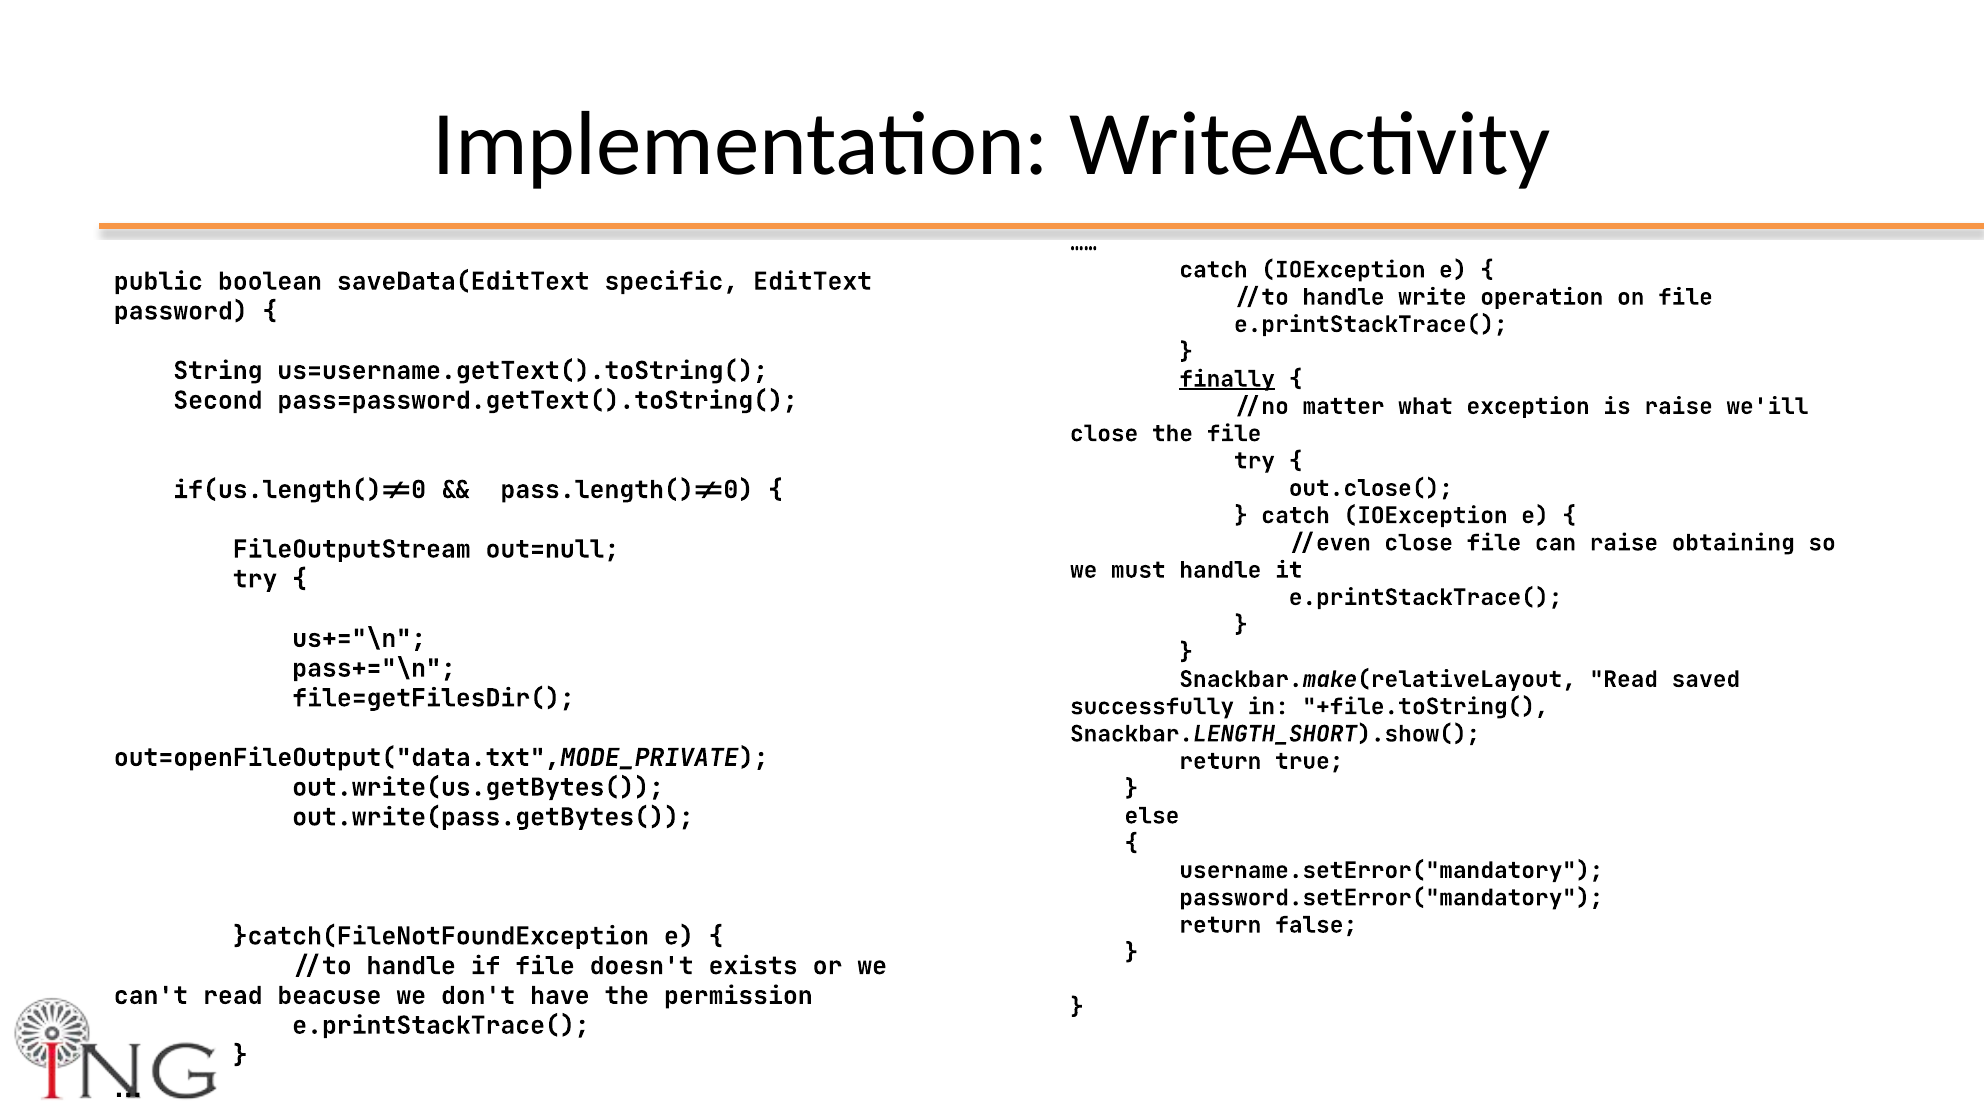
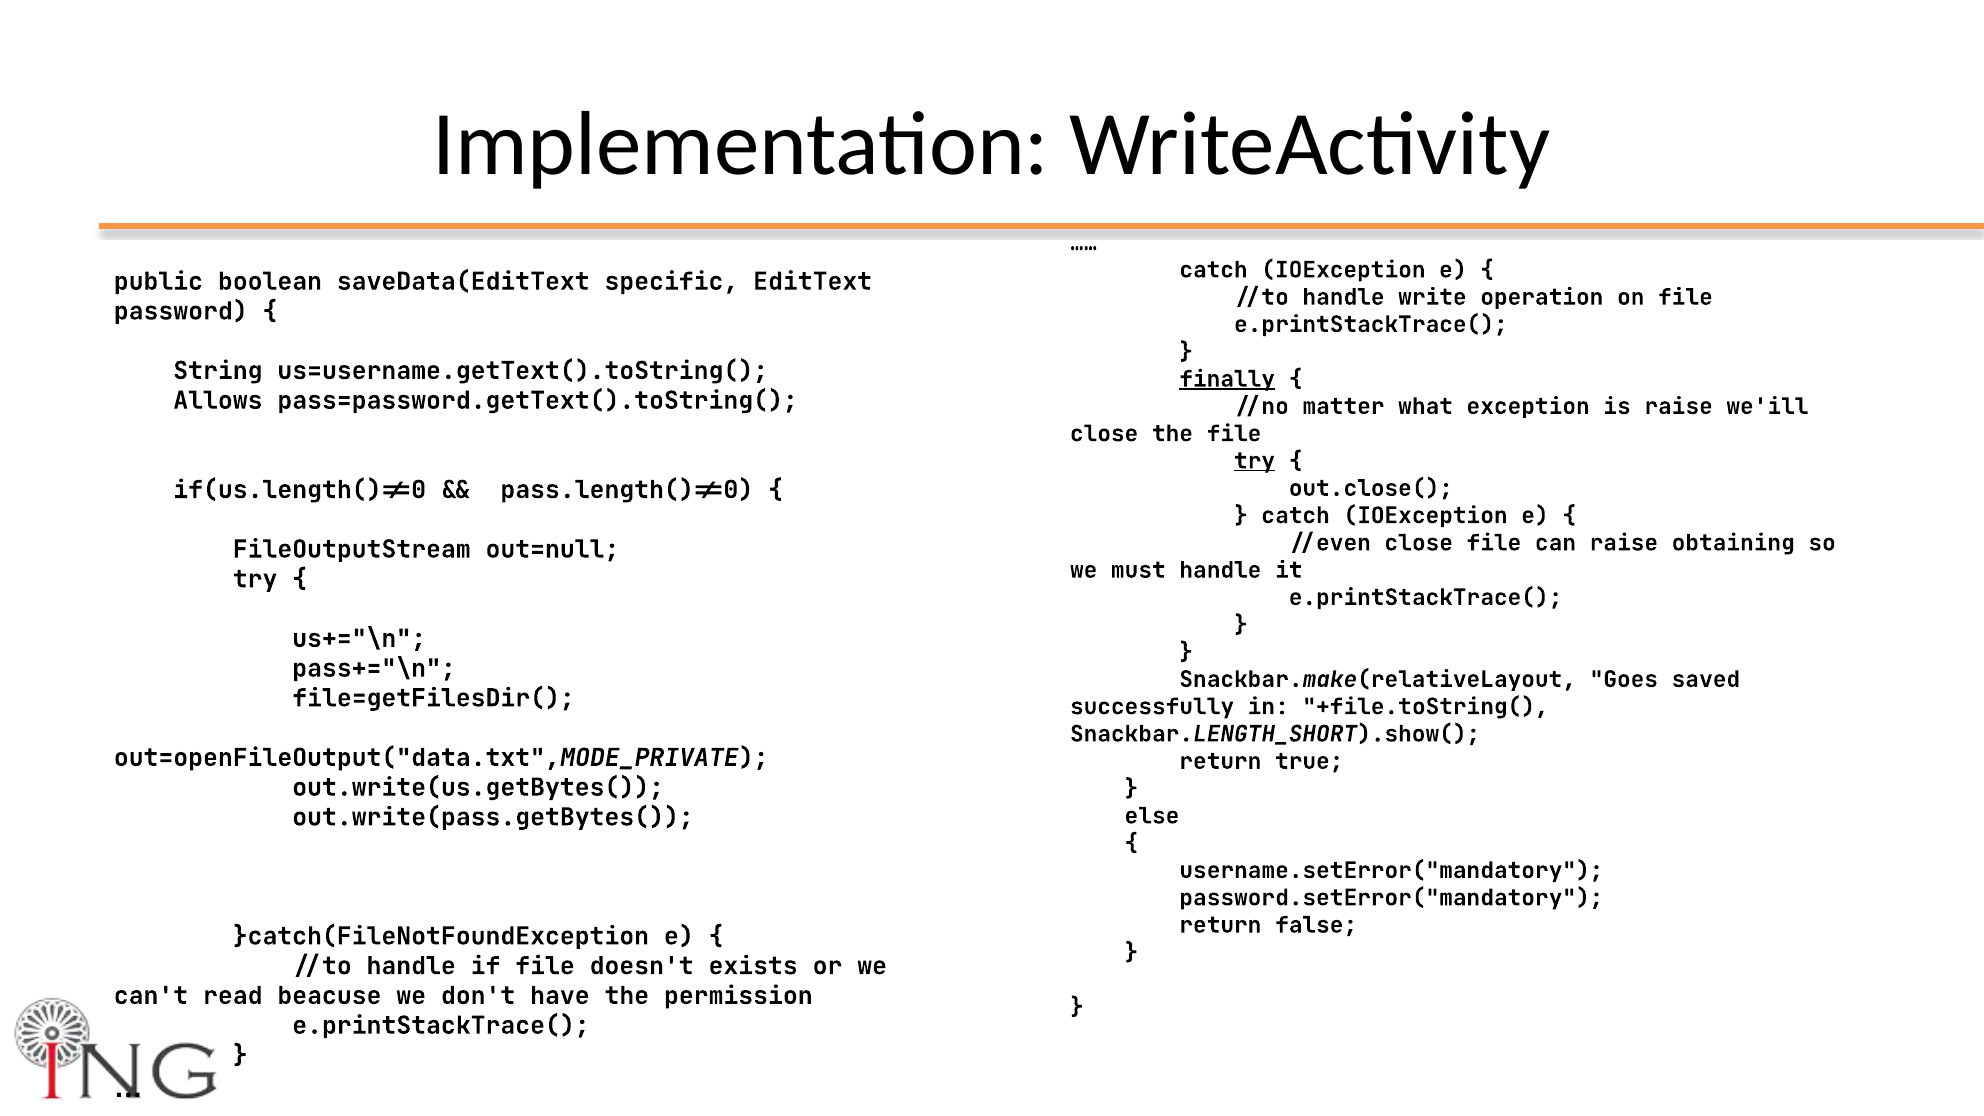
Second: Second -> Allows (218, 401)
try underline: none -> present (1255, 461)
Snackbar.make(relativeLayout Read: Read -> Goes (1624, 679)
